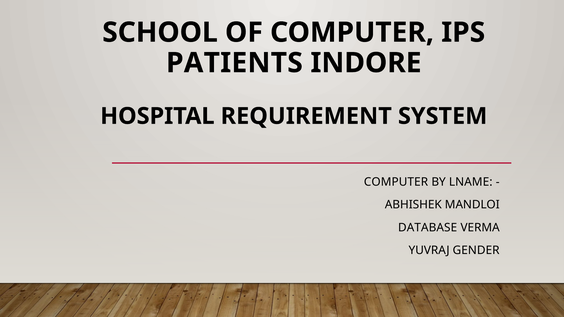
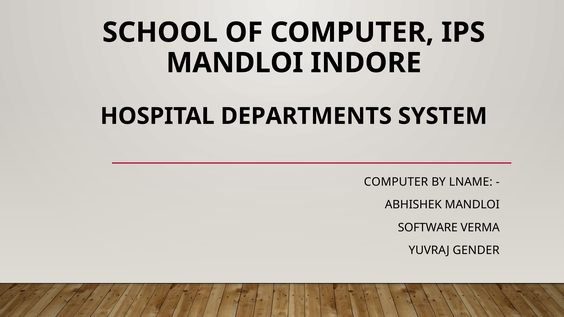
PATIENTS: PATIENTS -> MANDLOI (235, 63)
REQUIREMENT: REQUIREMENT -> DEPARTMENTS (306, 116)
DATABASE: DATABASE -> SOFTWARE (428, 228)
